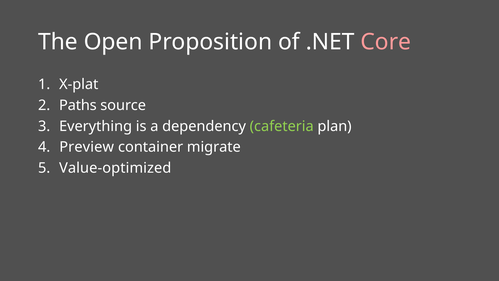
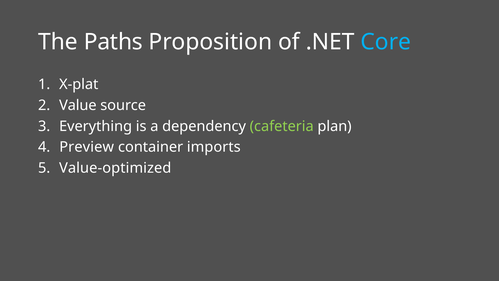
Open: Open -> Paths (113, 42)
Core colour: pink -> light blue (386, 42)
Paths: Paths -> Value (78, 105)
migrate: migrate -> imports (214, 147)
